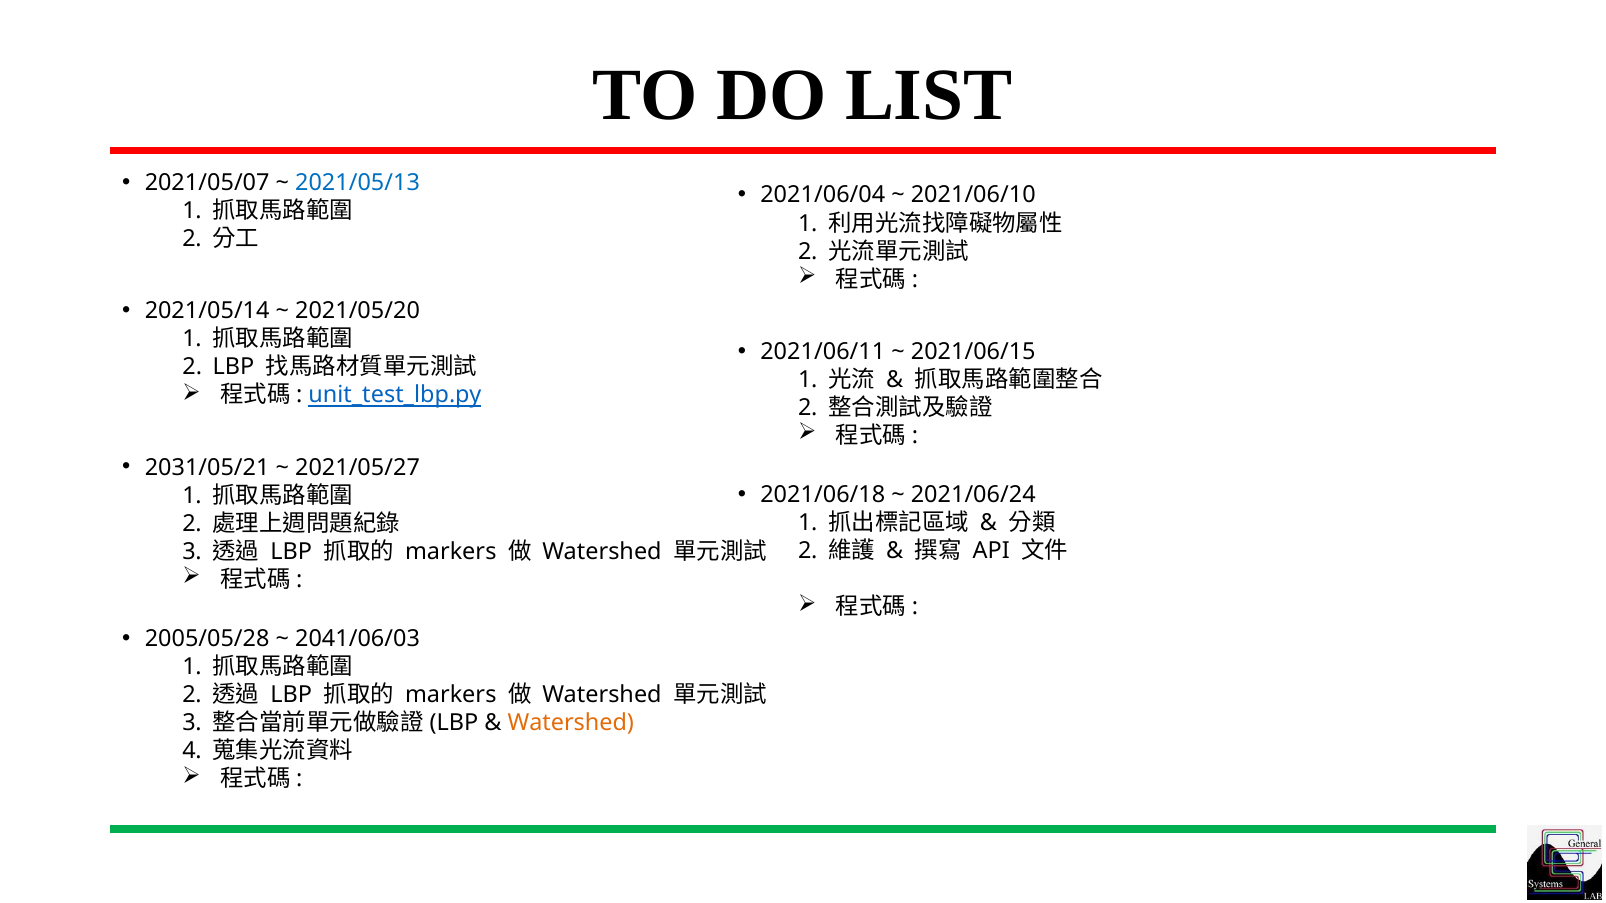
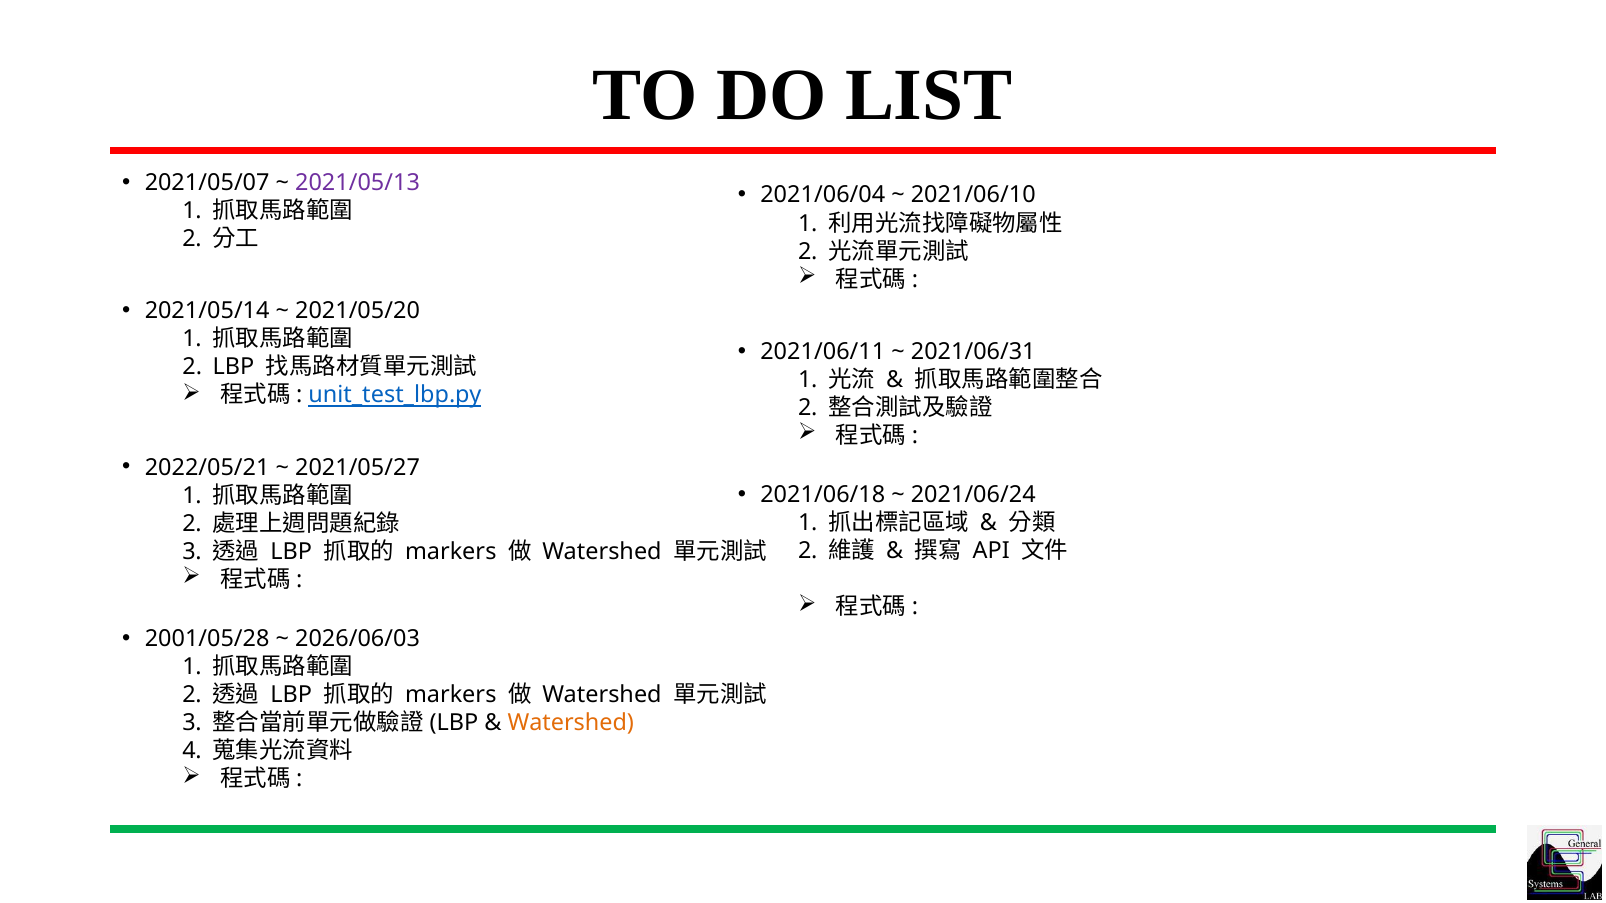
2021/05/13 colour: blue -> purple (358, 183)
2021/06/15: 2021/06/15 -> 2021/06/31 (973, 352)
2031/05/21: 2031/05/21 -> 2022/05/21 (207, 467)
2005/05/28: 2005/05/28 -> 2001/05/28 (207, 639)
2041/06/03: 2041/06/03 -> 2026/06/03 (358, 639)
